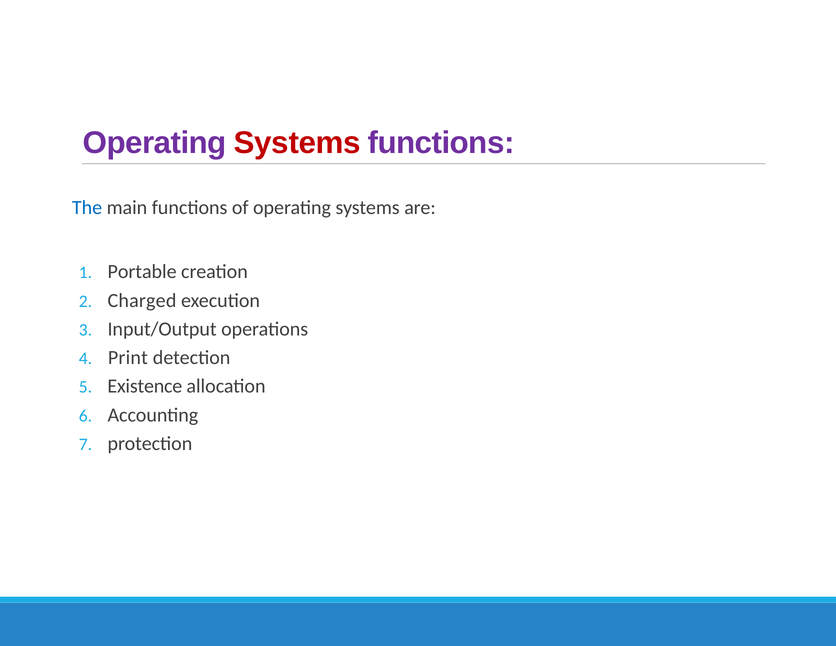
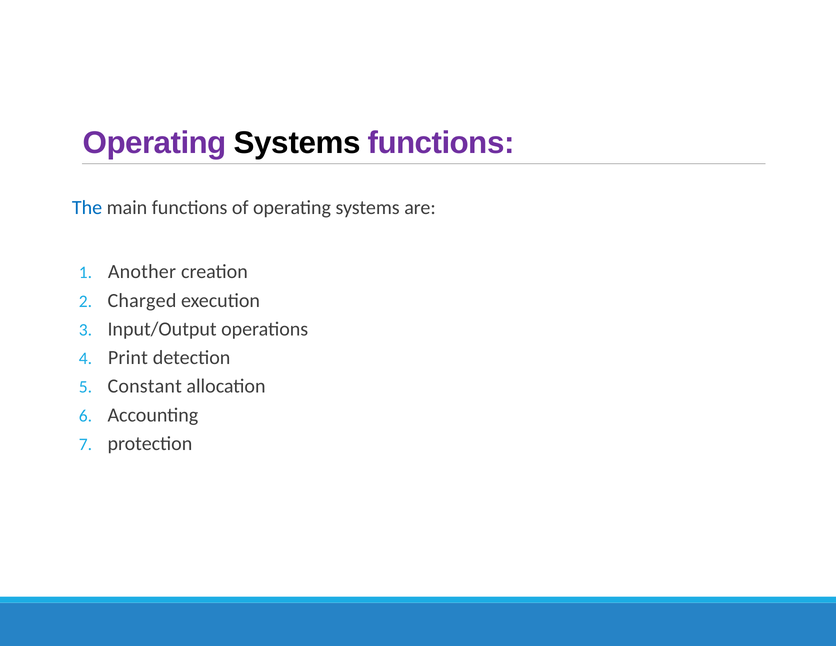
Systems colour: red -> black (297, 143)
Portable: Portable -> Another (142, 272)
Existence: Existence -> Constant (145, 386)
